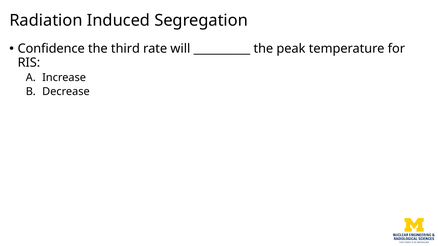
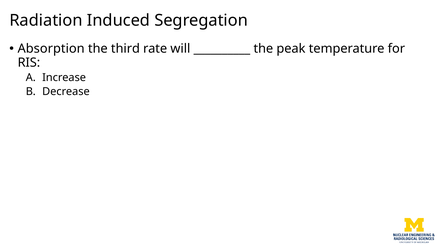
Confidence: Confidence -> Absorption (51, 49)
